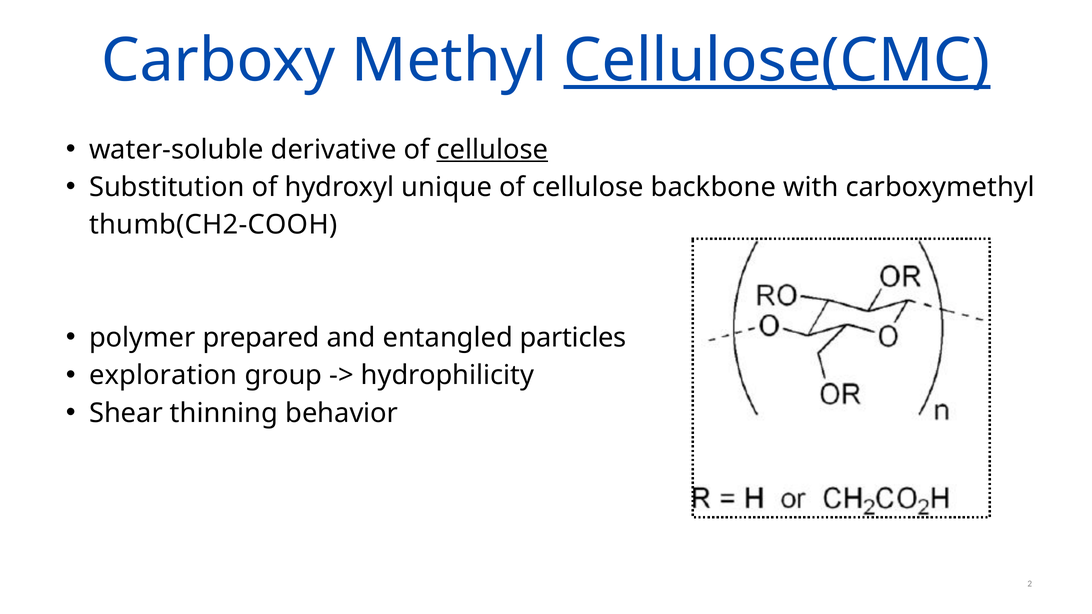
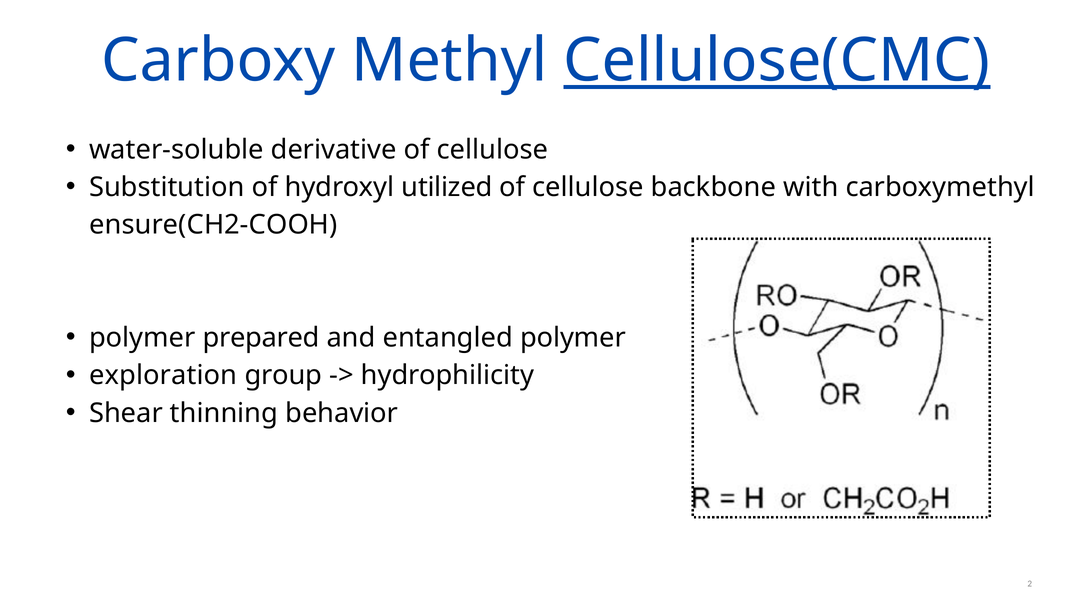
cellulose underline: present -> none (492, 150)
unique: unique -> utilized (447, 187)
thumb(CH2-COOH: thumb(CH2-COOH -> ensure(CH2-COOH (213, 225)
entangled particles: particles -> polymer (573, 338)
